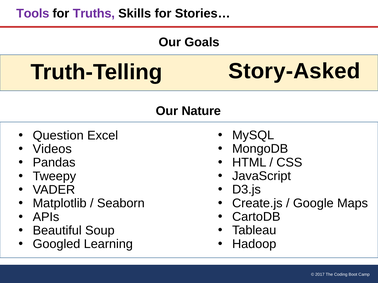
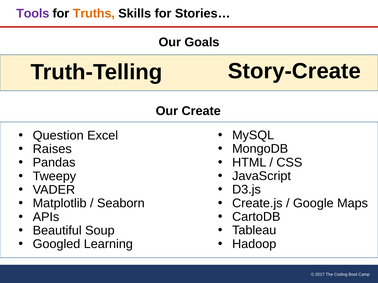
Truths colour: purple -> orange (94, 13)
Story-Asked: Story-Asked -> Story-Create (294, 71)
Nature: Nature -> Create (201, 111)
Videos: Videos -> Raises (52, 149)
